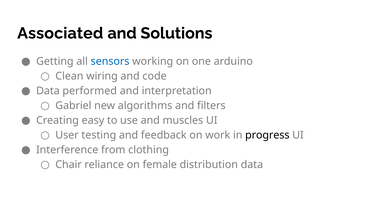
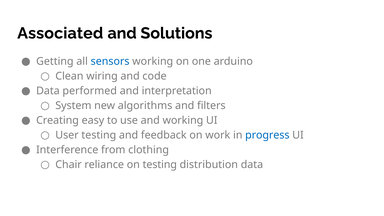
Gabriel: Gabriel -> System (73, 106)
and muscles: muscles -> working (183, 120)
progress colour: black -> blue (267, 135)
on female: female -> testing (160, 165)
